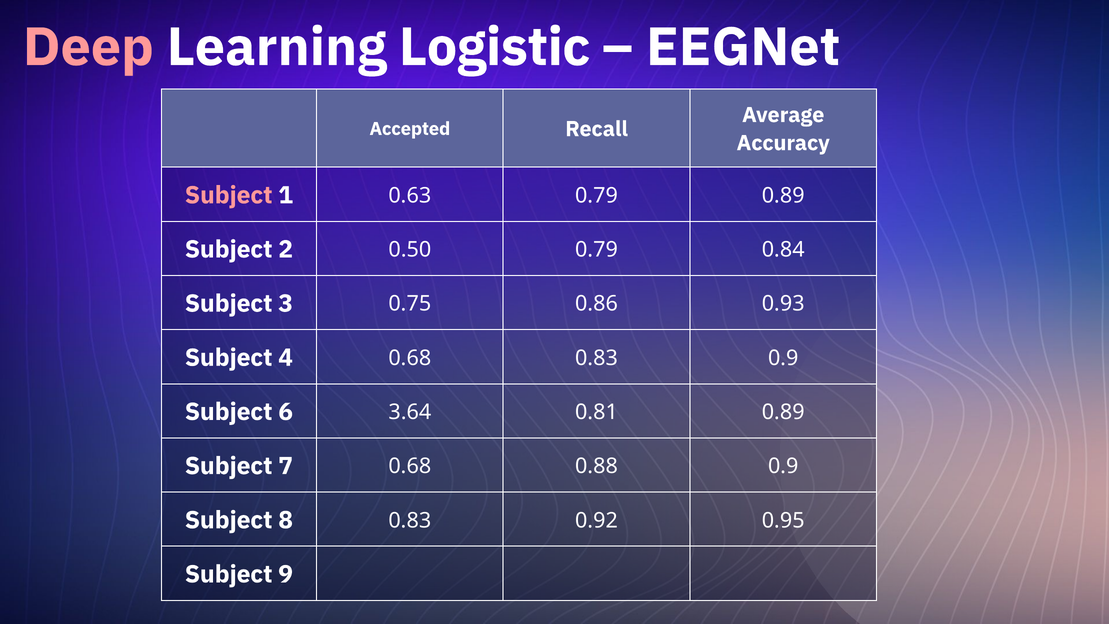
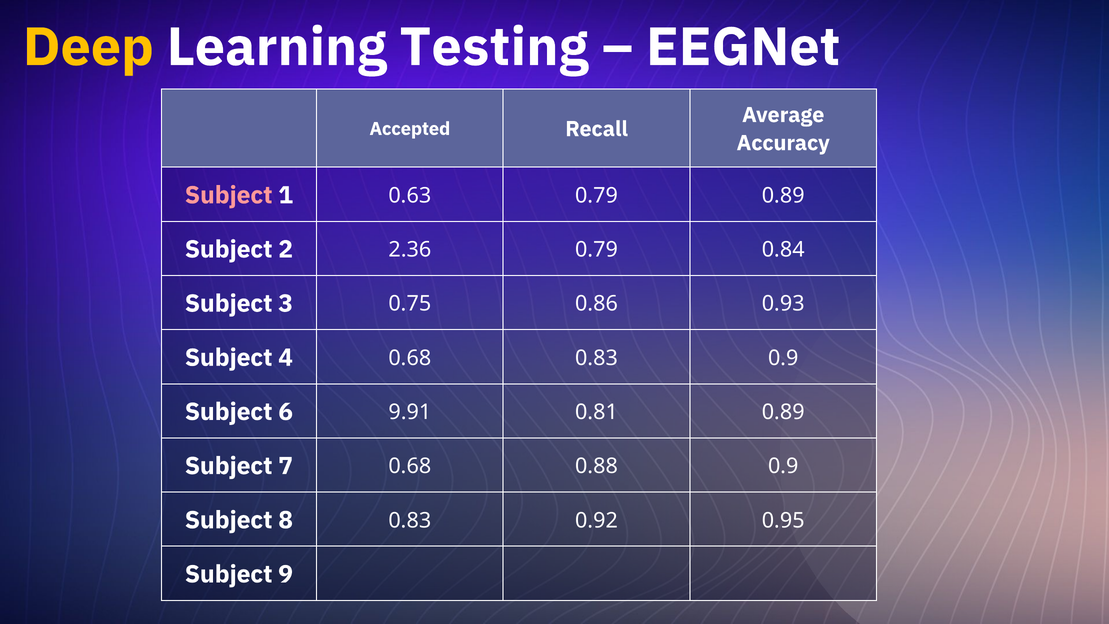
Deep colour: pink -> yellow (88, 47)
Logistic: Logistic -> Testing (494, 47)
0.50: 0.50 -> 2.36 (410, 250)
3.64: 3.64 -> 9.91 (410, 412)
